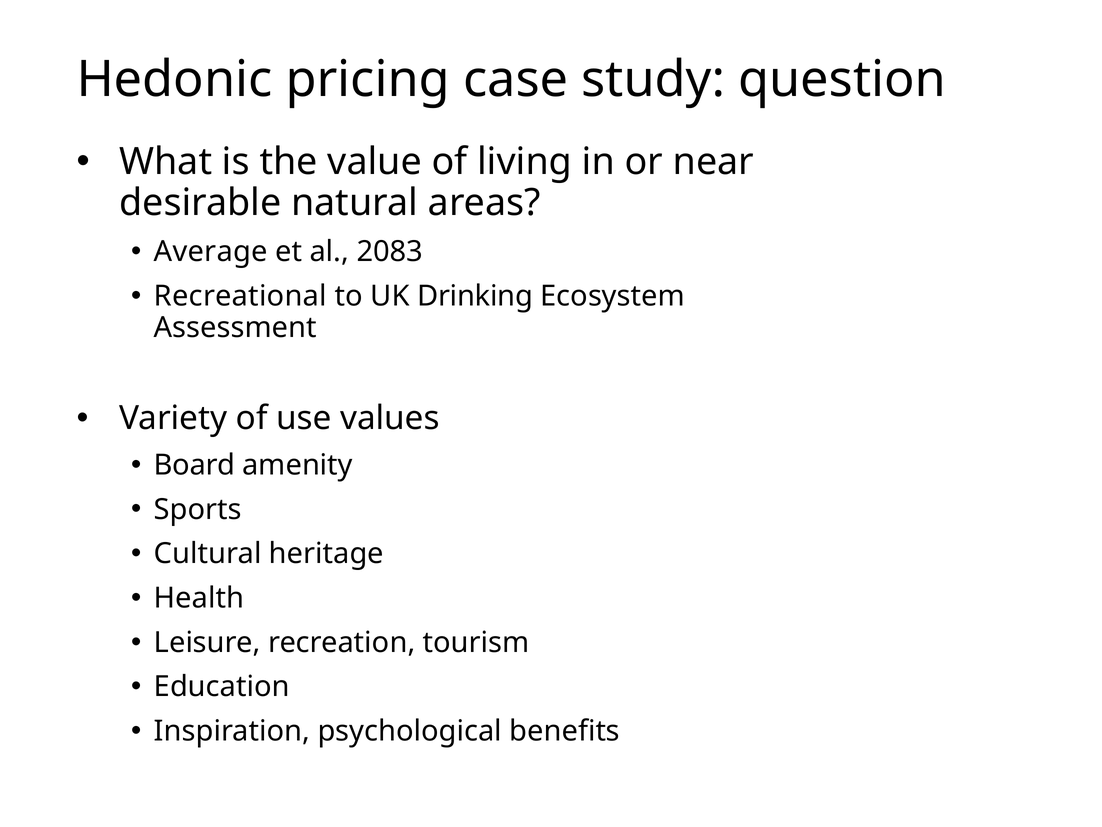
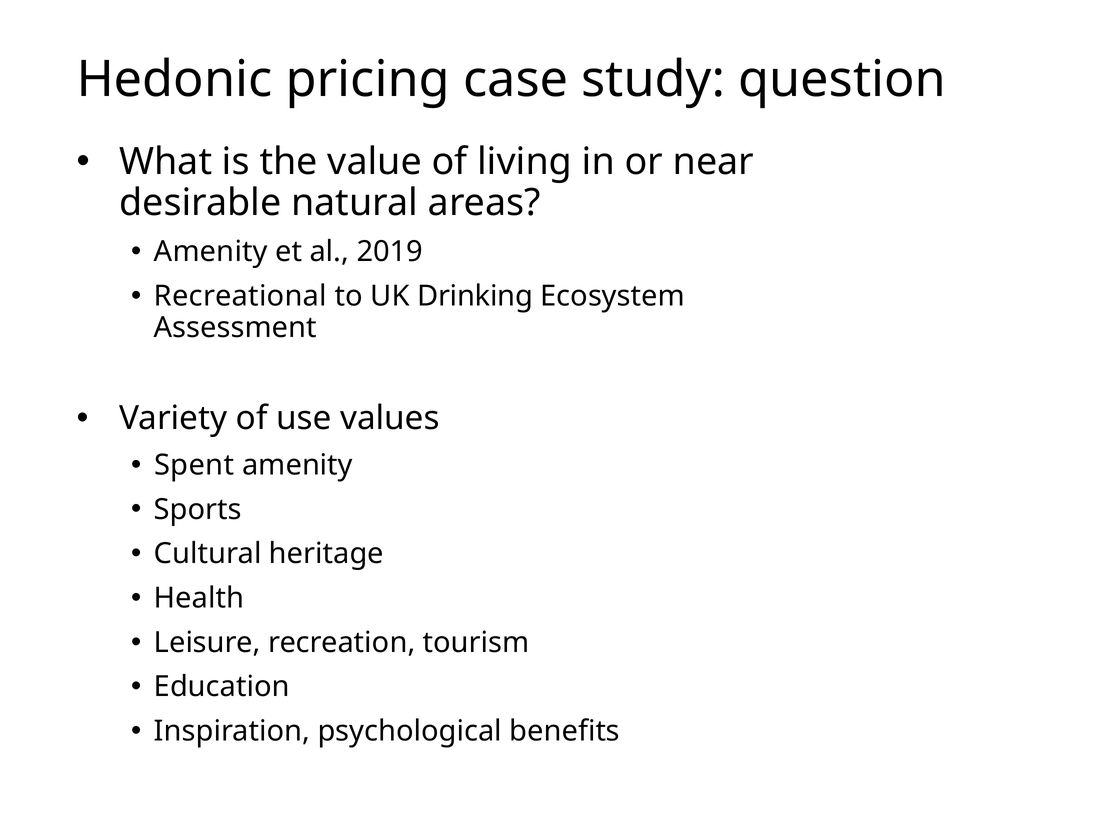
Average: Average -> Amenity (211, 251)
2083: 2083 -> 2019 (390, 251)
Board: Board -> Spent (194, 465)
